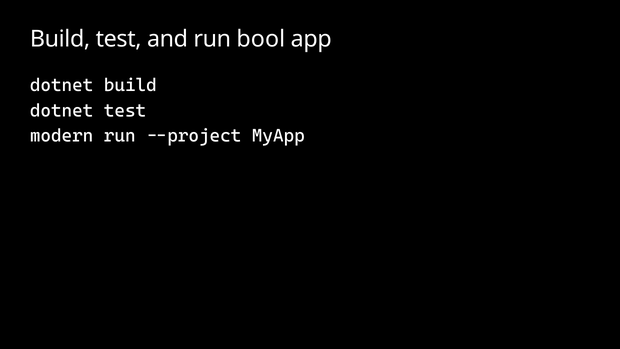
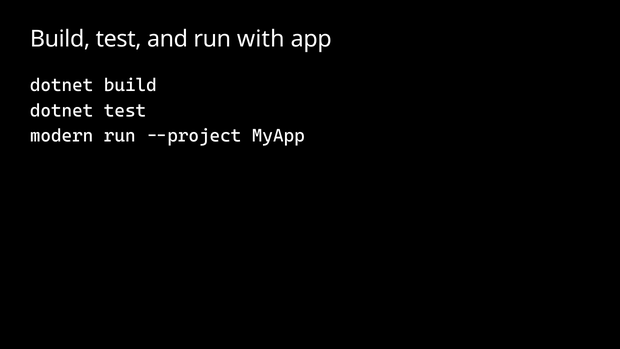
bool: bool -> with (261, 39)
